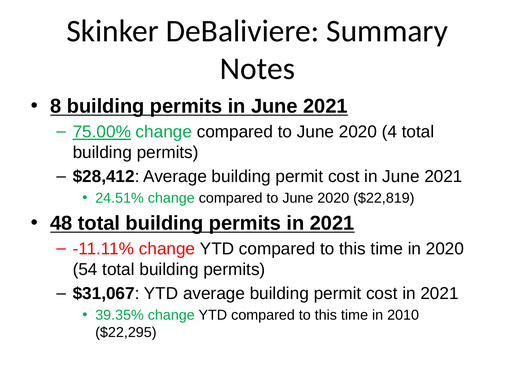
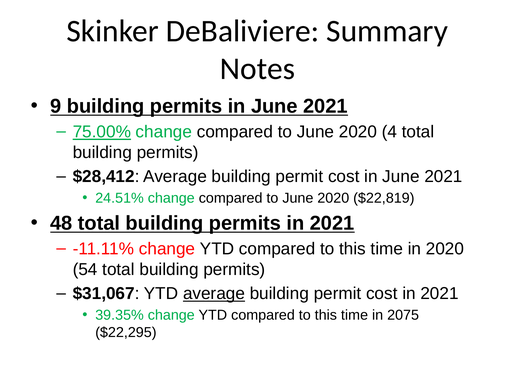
8: 8 -> 9 (56, 106)
average underline: none -> present (214, 293)
2010: 2010 -> 2075 (403, 315)
